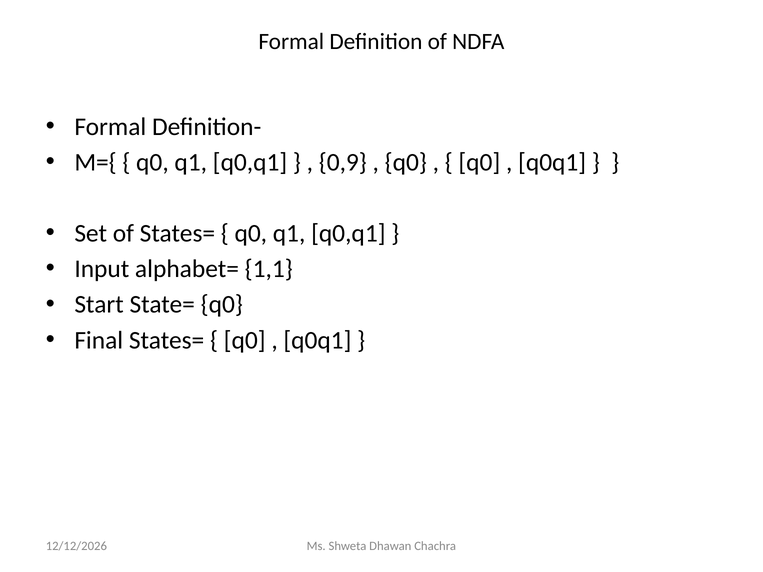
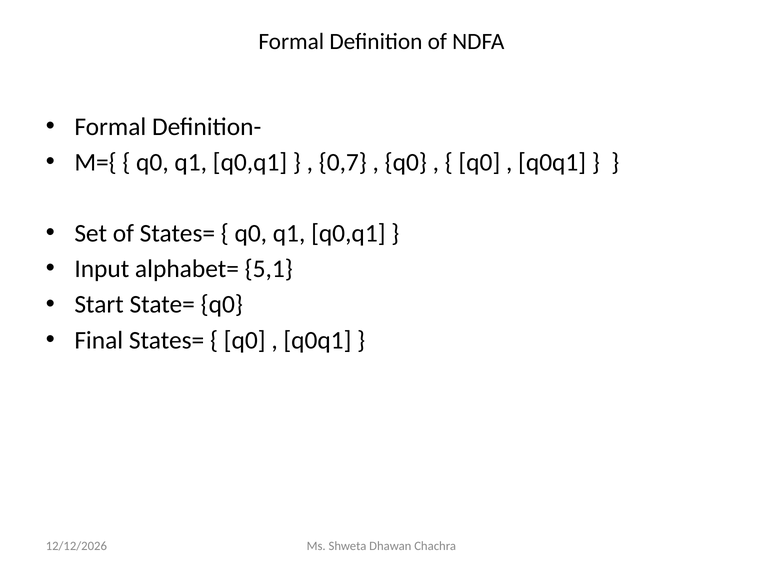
0,9: 0,9 -> 0,7 (343, 162)
1,1: 1,1 -> 5,1 (269, 269)
